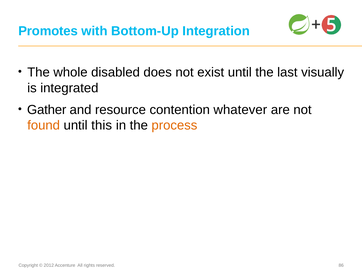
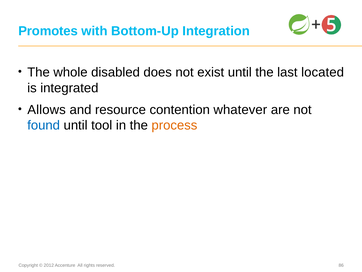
visually: visually -> located (323, 72)
Gather: Gather -> Allows (47, 109)
found colour: orange -> blue (44, 125)
this: this -> tool (102, 125)
